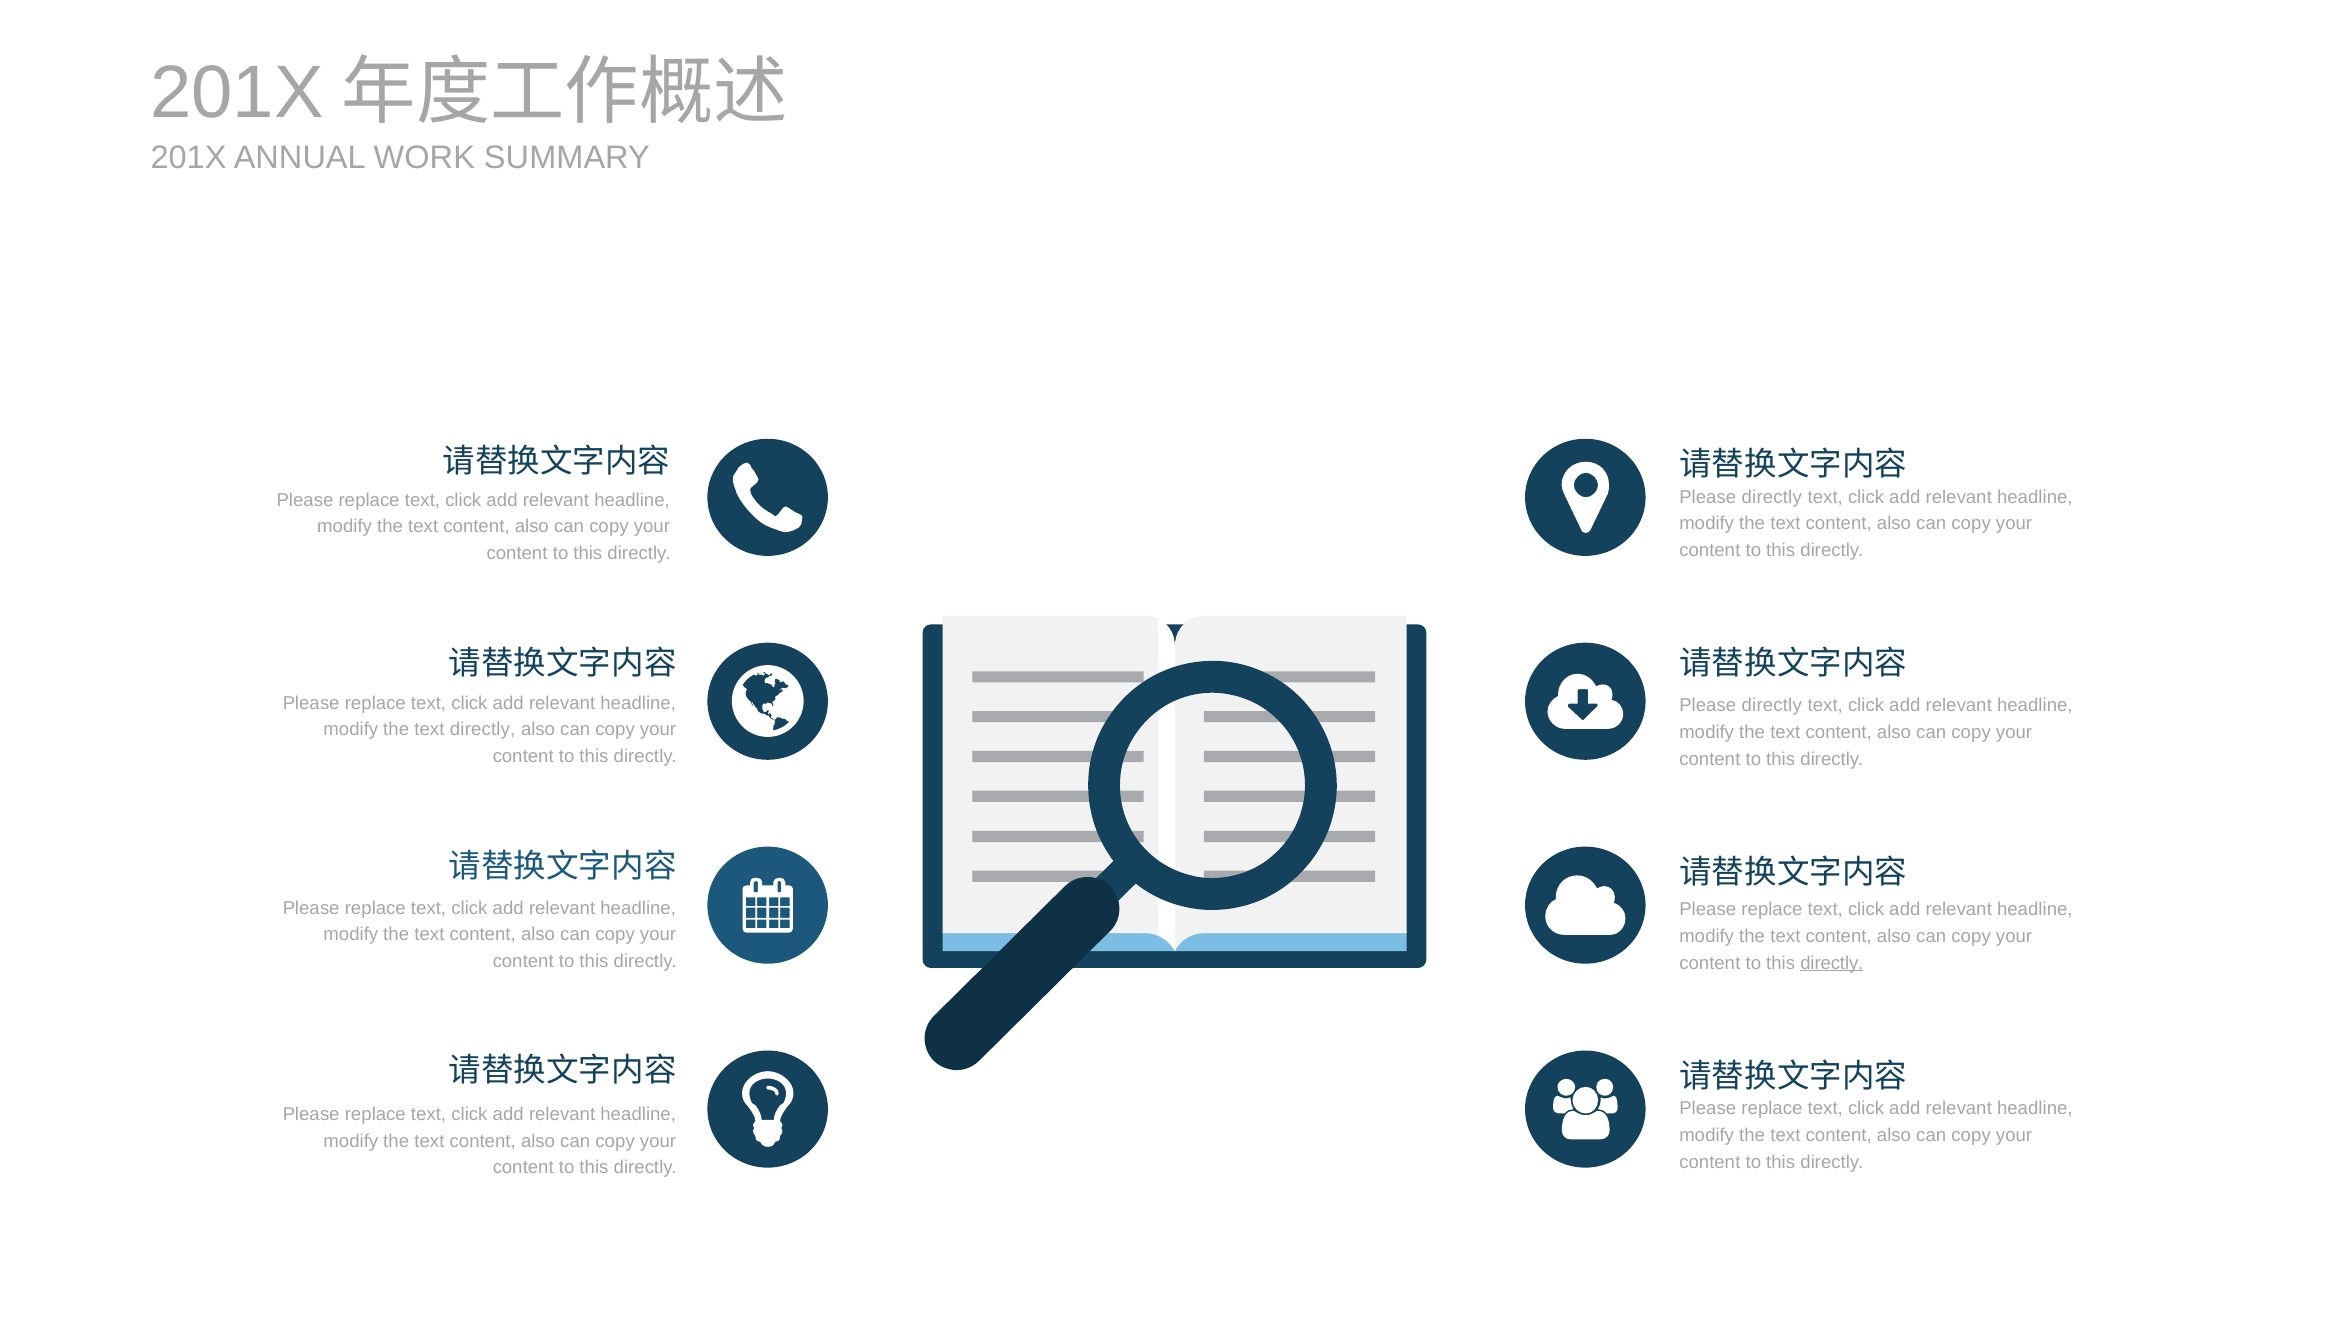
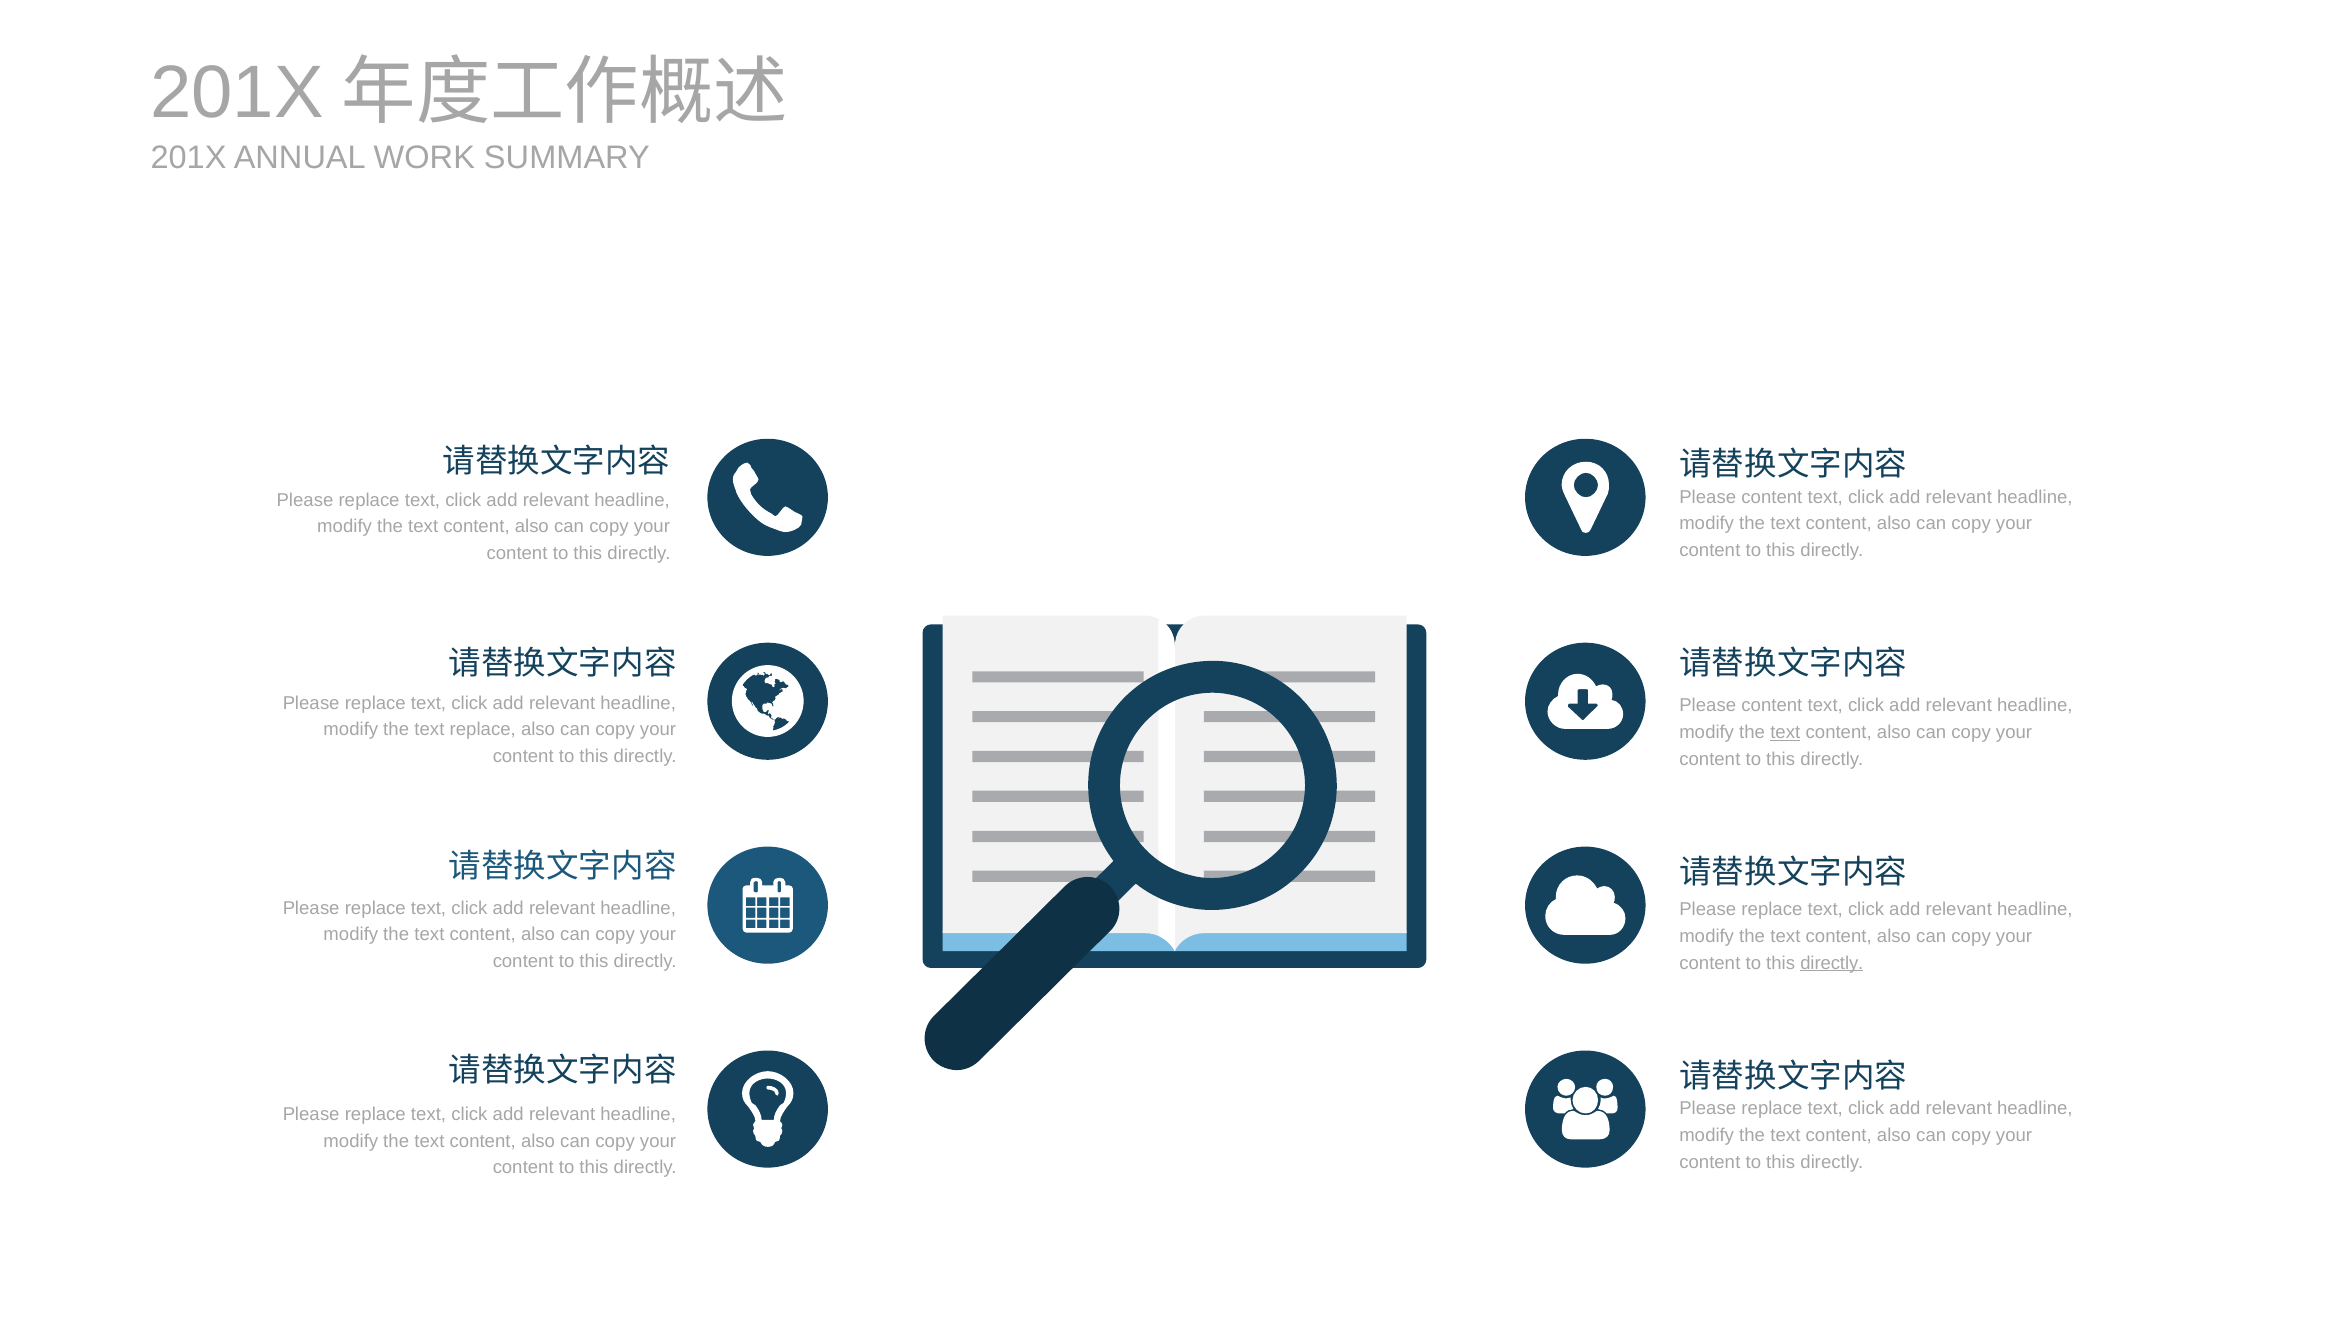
directly: directly -> content (1772, 497)
directly: directly -> content (1772, 706)
text directly: directly -> replace (483, 730)
text underline: none -> present (1785, 732)
